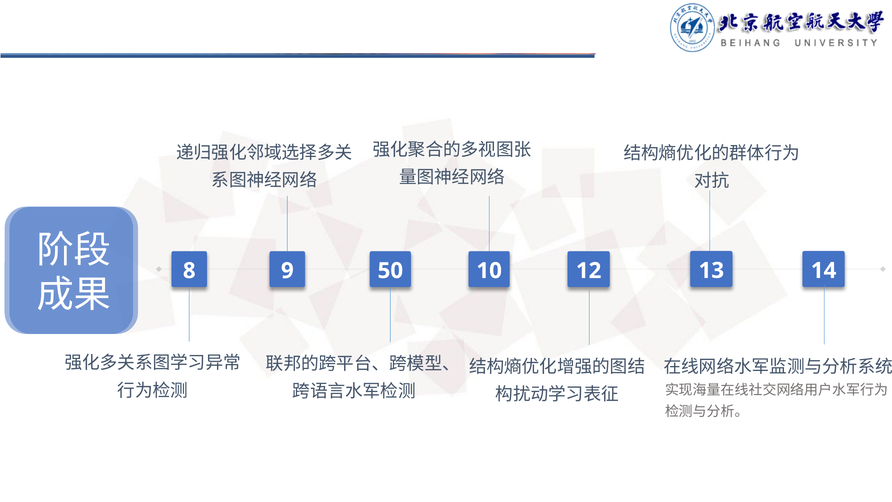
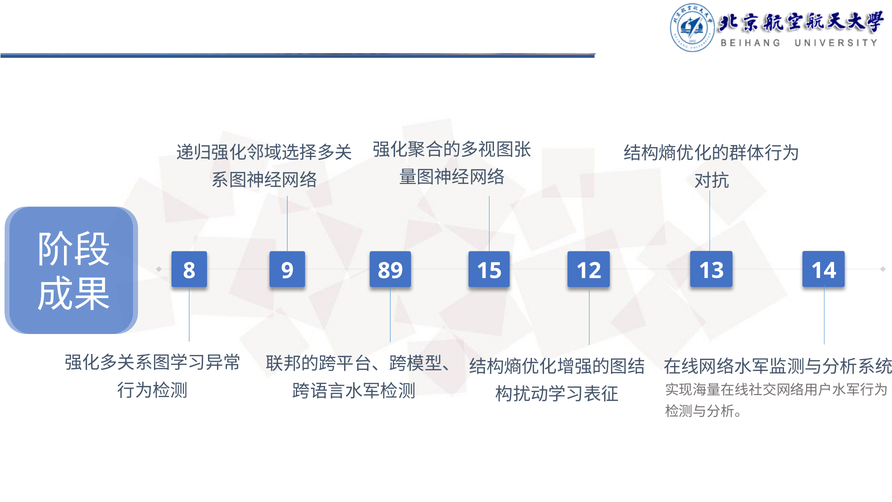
50: 50 -> 89 (390, 271)
10: 10 -> 15 (489, 271)
